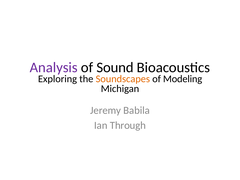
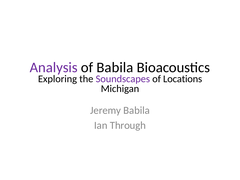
of Sound: Sound -> Babila (115, 67)
Soundscapes colour: orange -> purple (123, 79)
Modeling: Modeling -> Locations (183, 79)
